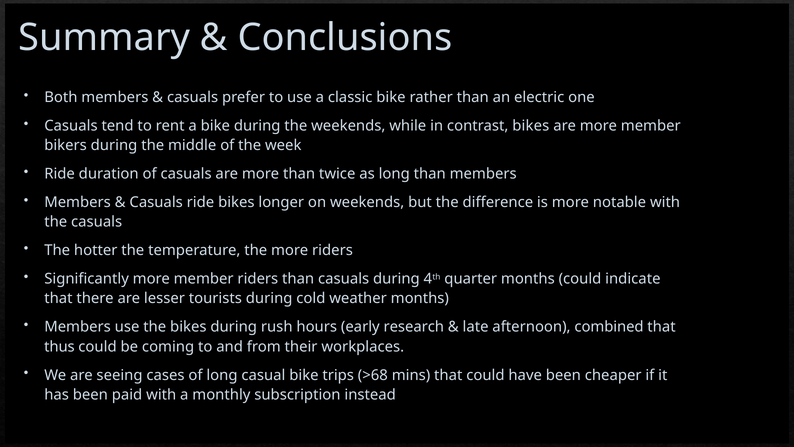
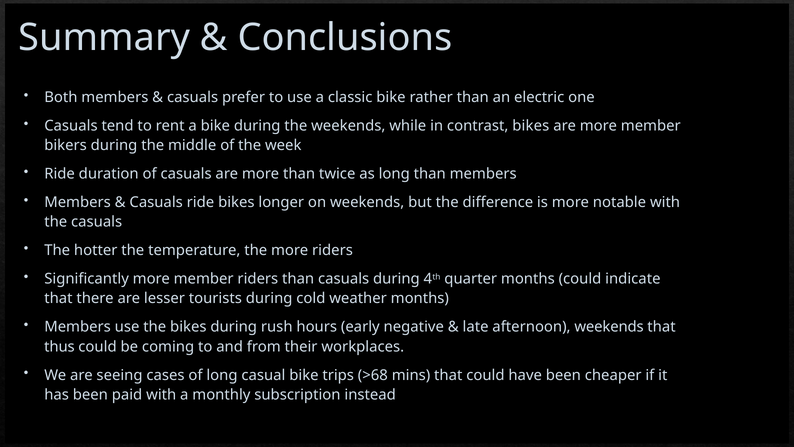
research: research -> negative (414, 327)
afternoon combined: combined -> weekends (609, 327)
